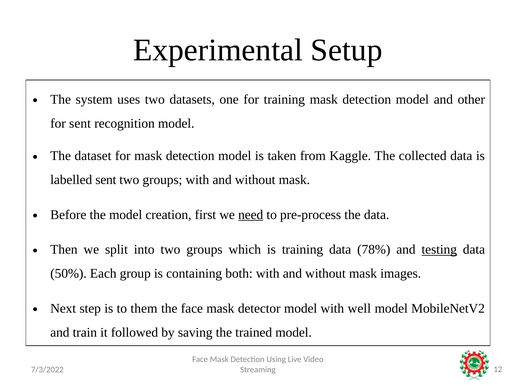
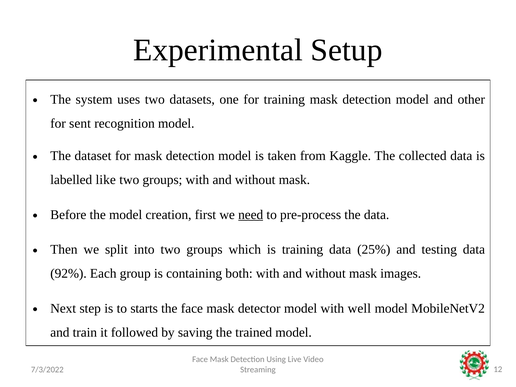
labelled sent: sent -> like (106, 180)
78%: 78% -> 25% (374, 250)
testing underline: present -> none (439, 250)
50%: 50% -> 92% (69, 274)
them: them -> starts (144, 308)
